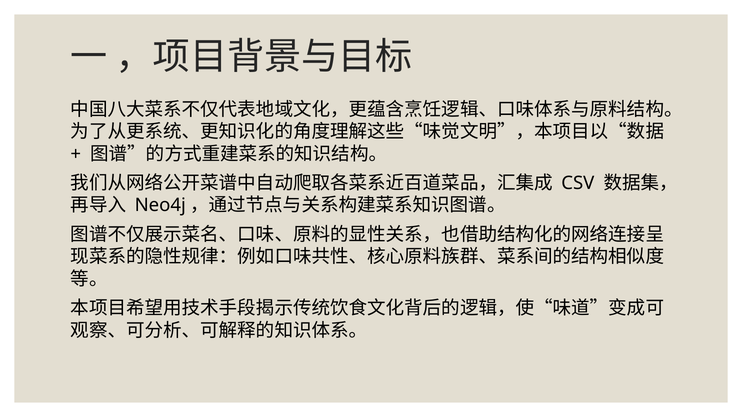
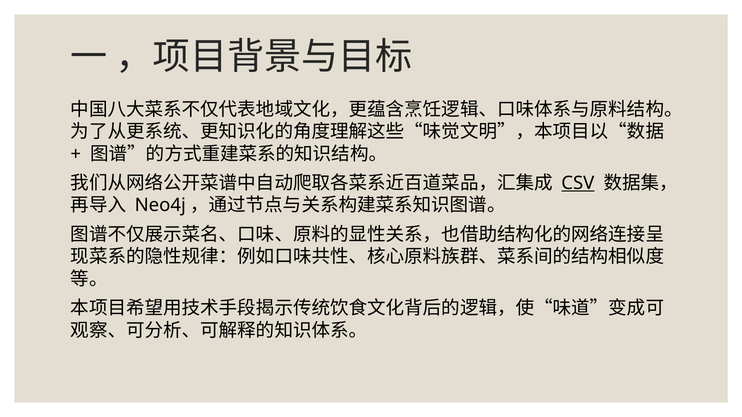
CSV underline: none -> present (578, 183)
